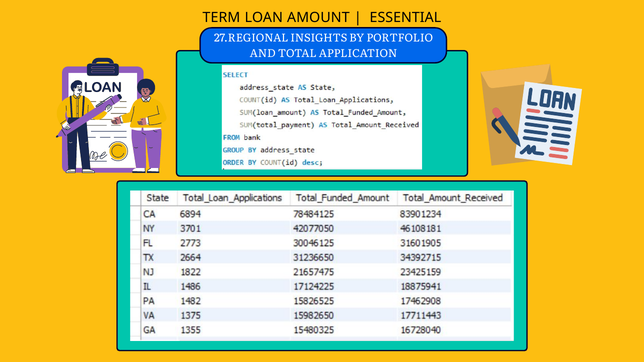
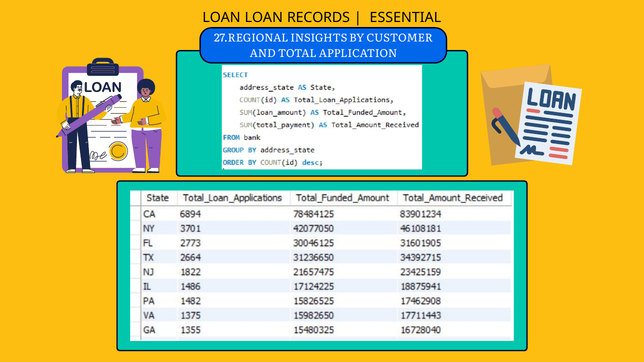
TERM: TERM -> LOAN (221, 18)
AMOUNT: AMOUNT -> RECORDS (318, 18)
PORTFOLIO: PORTFOLIO -> CUSTOMER (400, 38)
